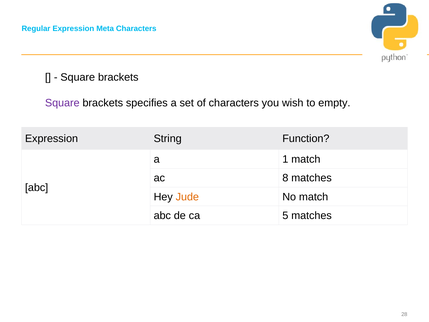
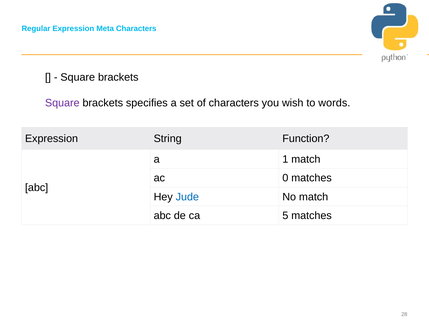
empty: empty -> words (334, 103)
8: 8 -> 0 (285, 178)
Jude colour: orange -> blue (187, 197)
